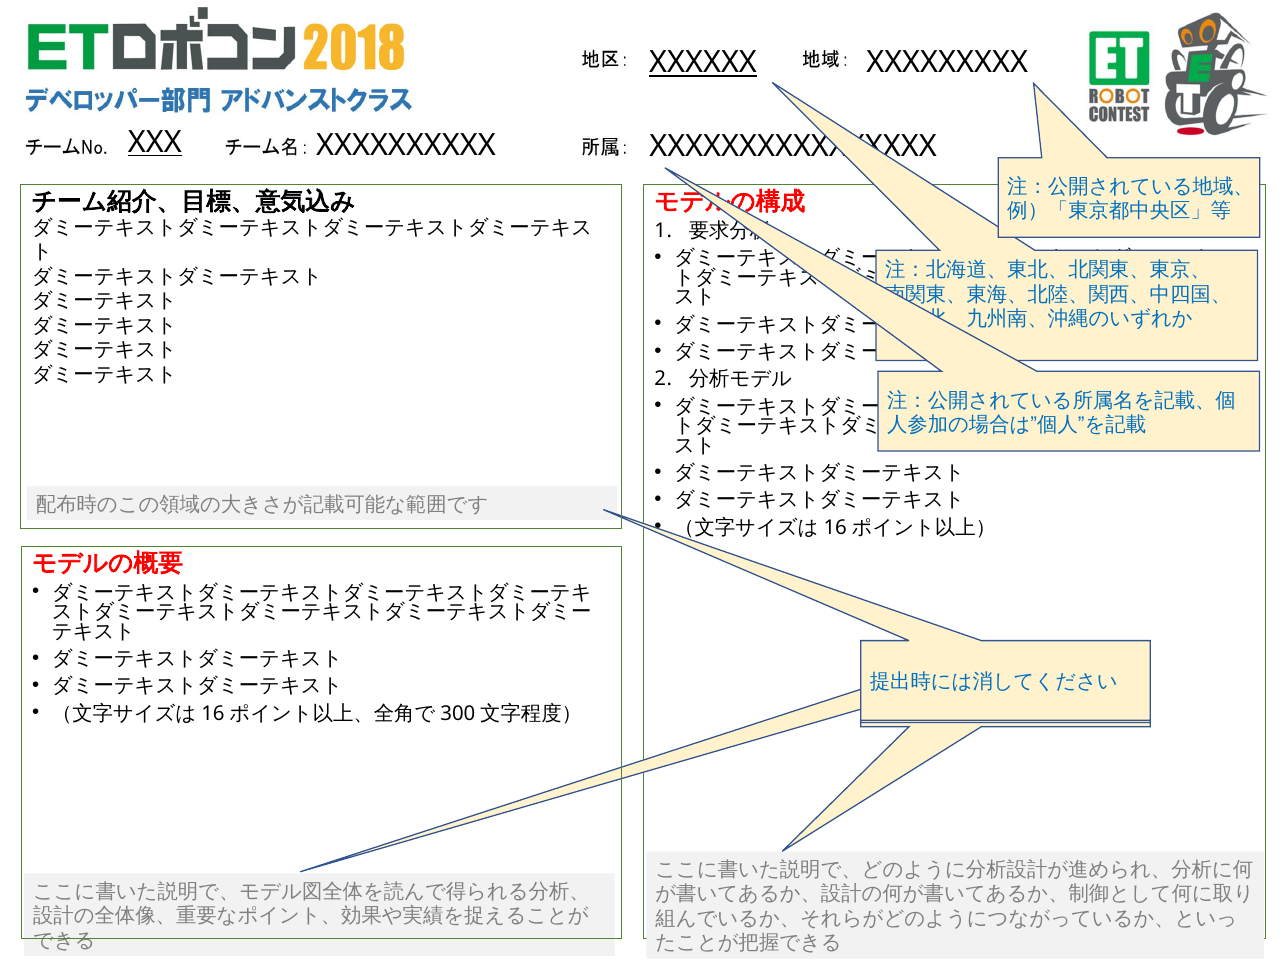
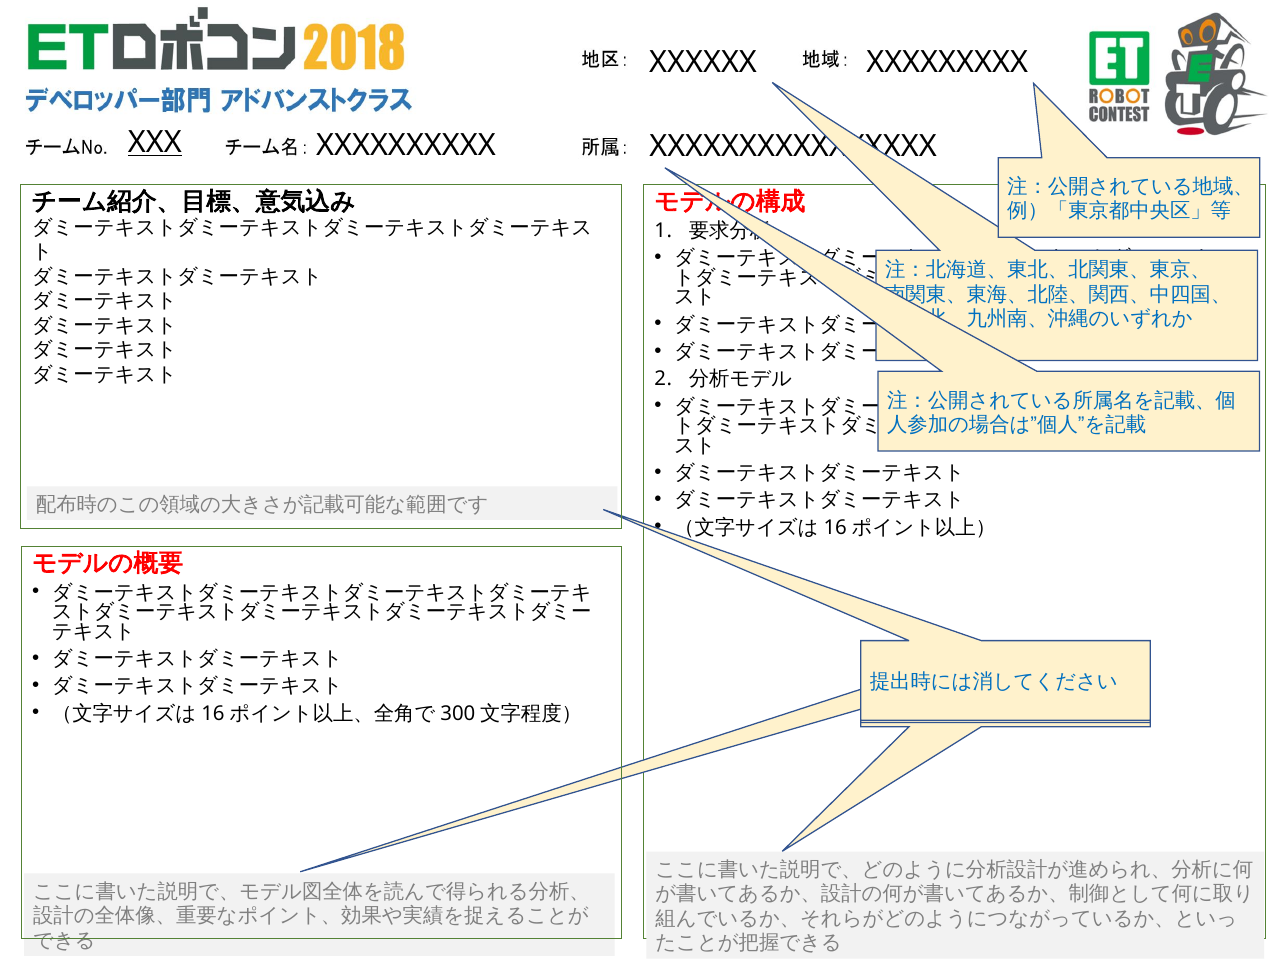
XXXXXX underline: present -> none (703, 63)
